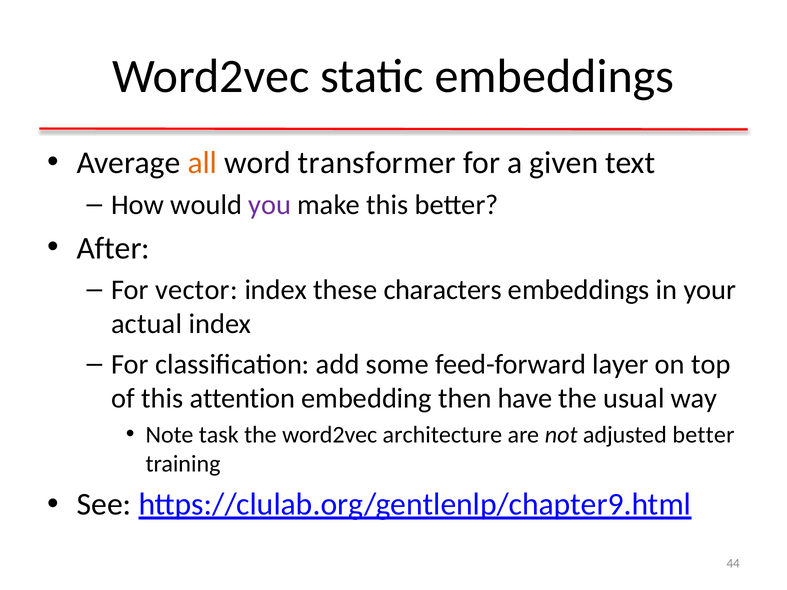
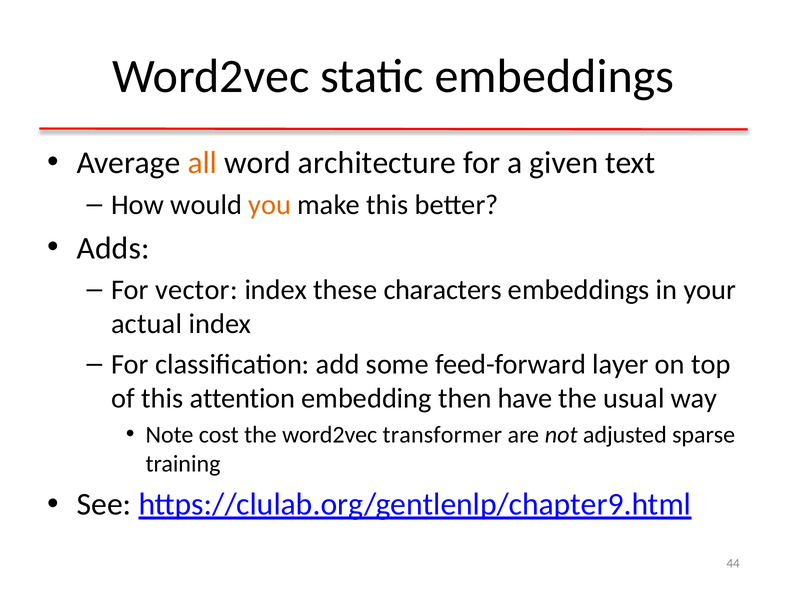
transformer: transformer -> architecture (377, 163)
you colour: purple -> orange (270, 205)
After: After -> Adds (113, 248)
task: task -> cost (219, 435)
architecture: architecture -> transformer (442, 435)
adjusted better: better -> sparse (704, 435)
